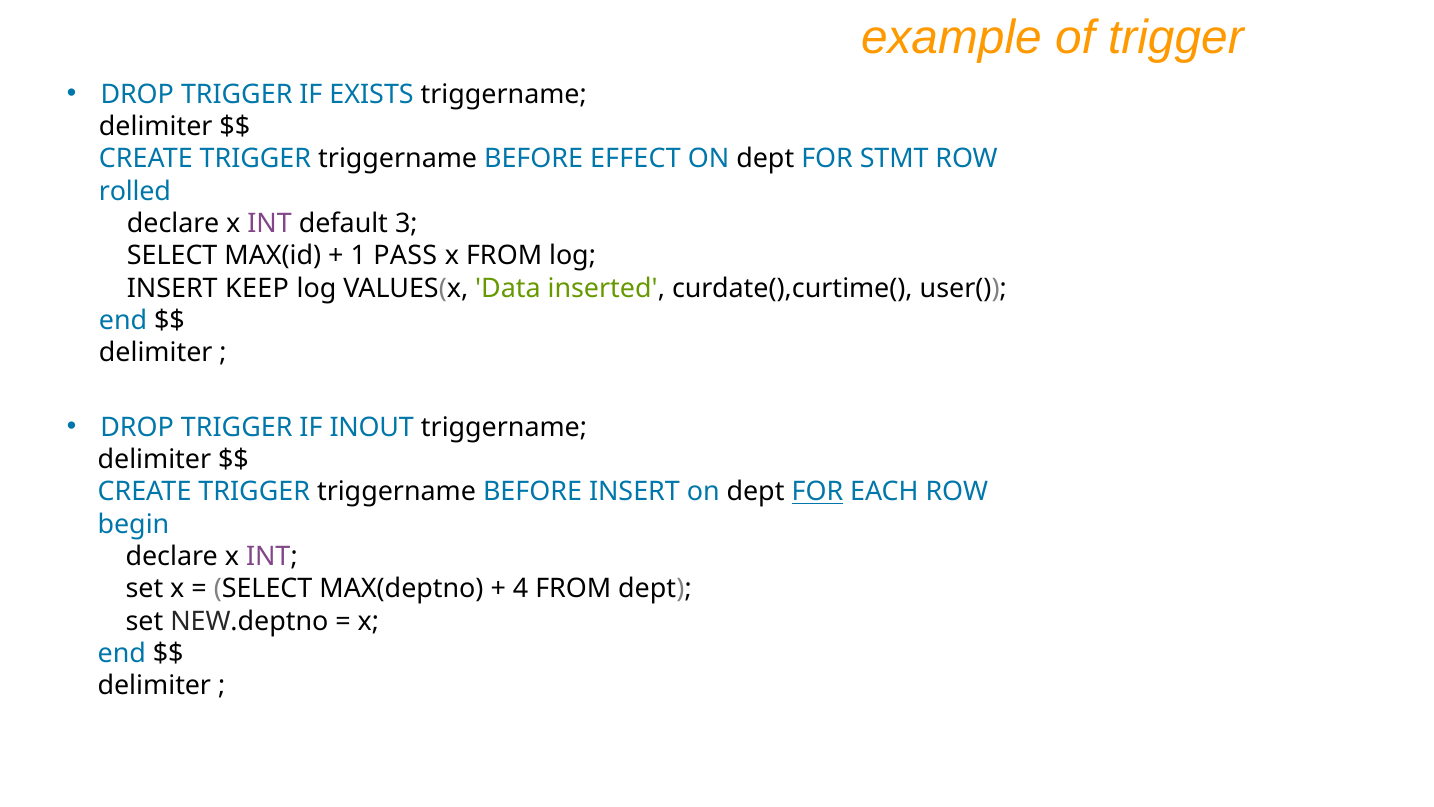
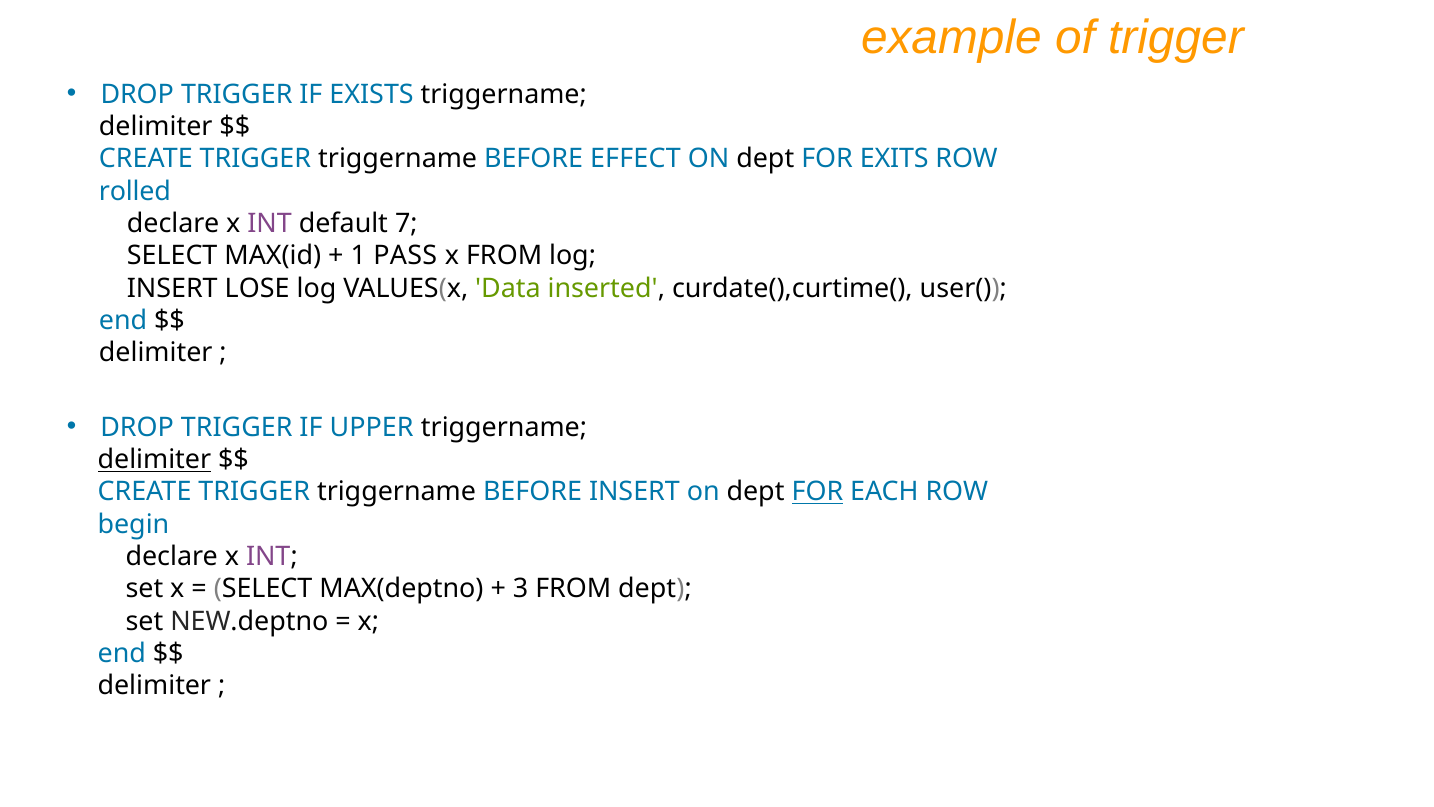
STMT: STMT -> EXITS (894, 159)
3: 3 -> 7 (406, 224)
KEEP: KEEP -> LOSE (257, 288)
INOUT: INOUT -> UPPER (372, 427)
delimiter underline: none -> present (154, 460)
4: 4 -> 3 (521, 589)
